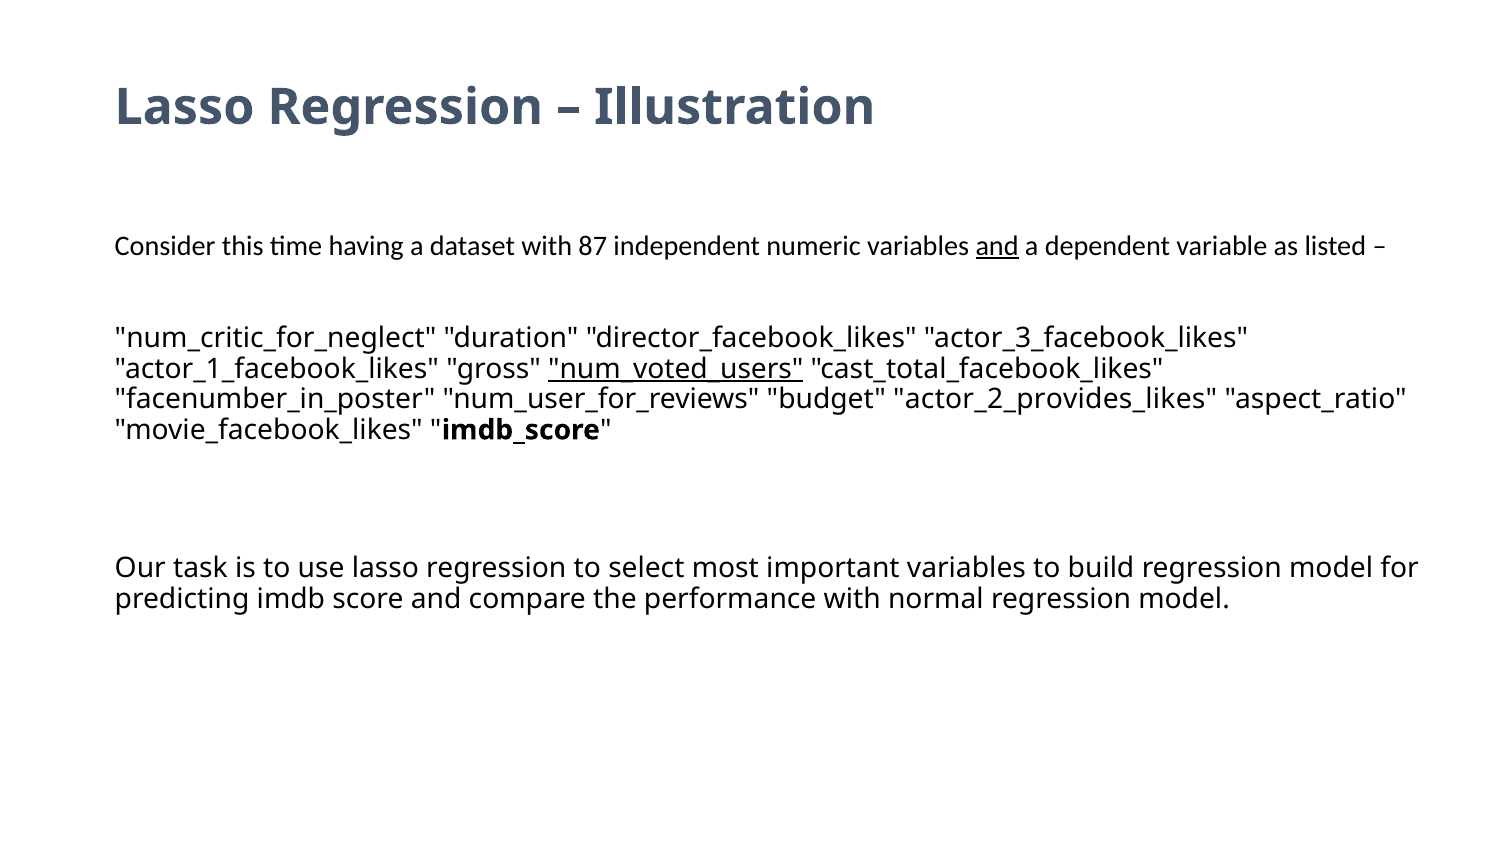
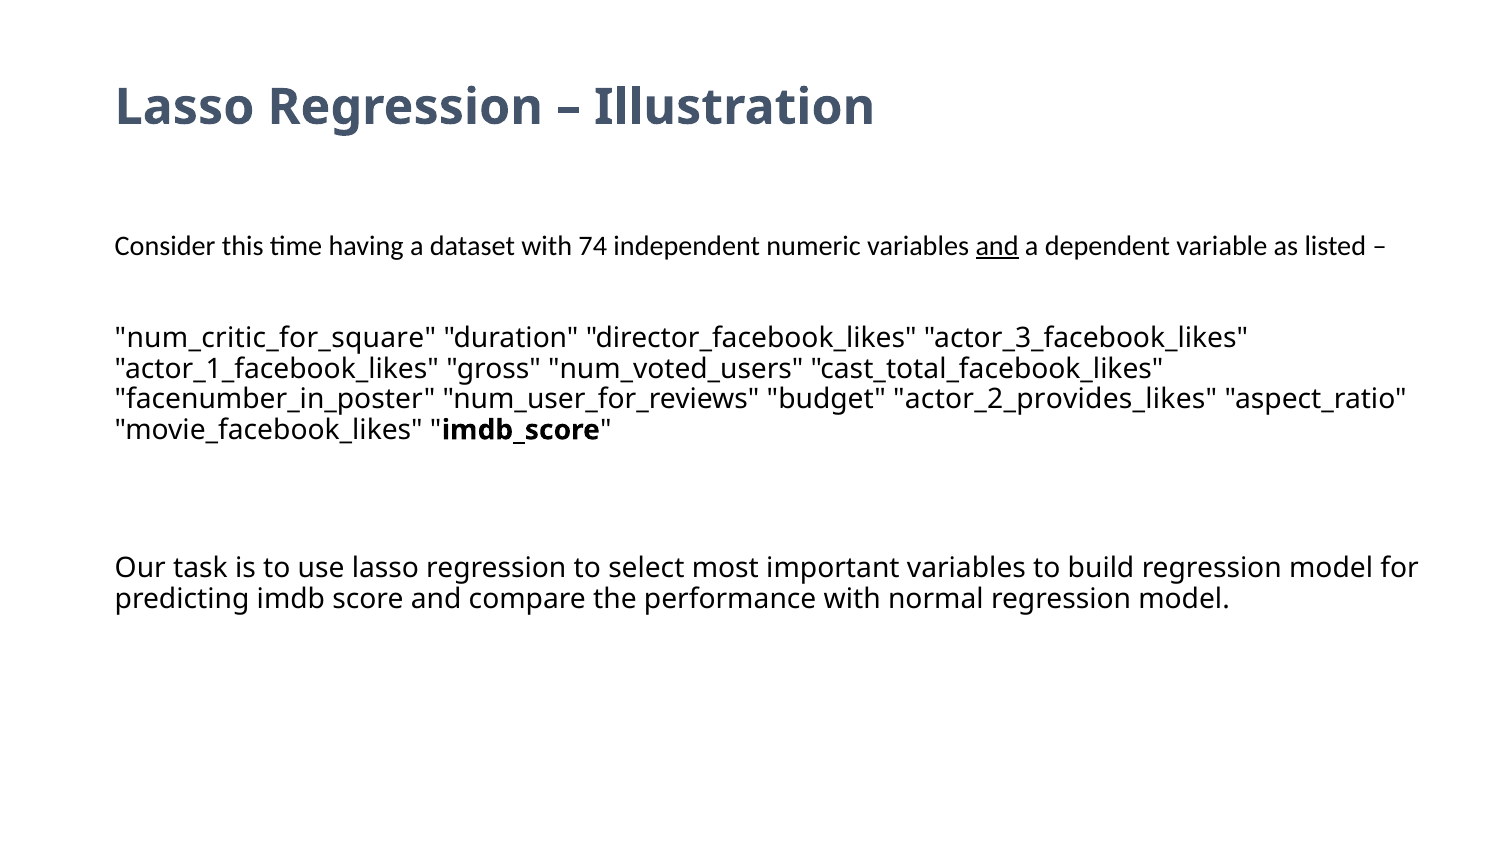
87: 87 -> 74 (593, 246)
num_critic_for_neglect: num_critic_for_neglect -> num_critic_for_square (275, 338)
num_voted_users underline: present -> none (676, 369)
